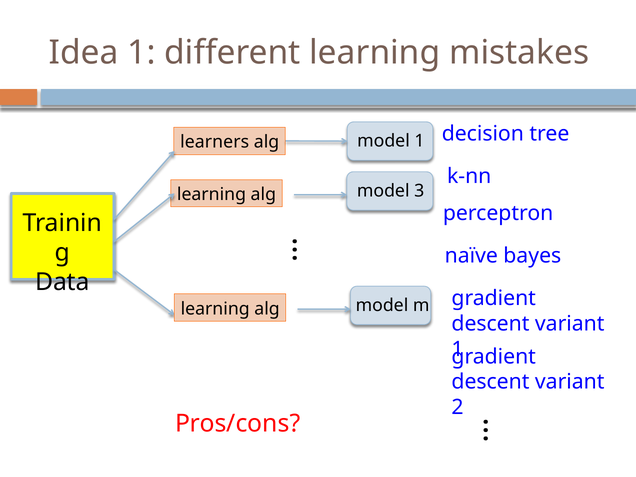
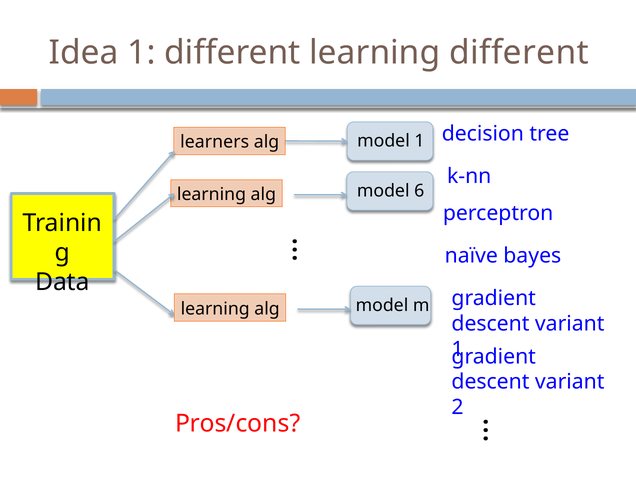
learning mistakes: mistakes -> different (519, 53)
3: 3 -> 6 (419, 191)
